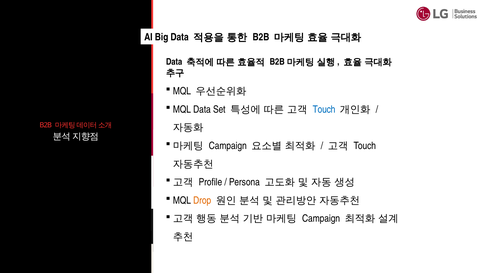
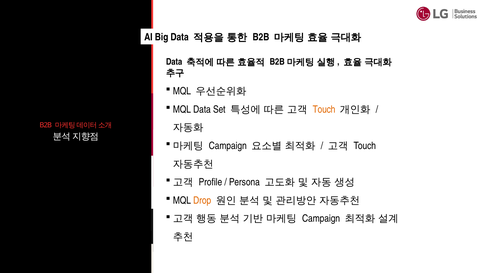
Touch colour: blue -> orange (324, 110)
